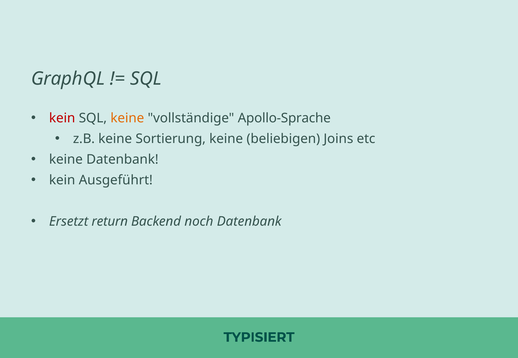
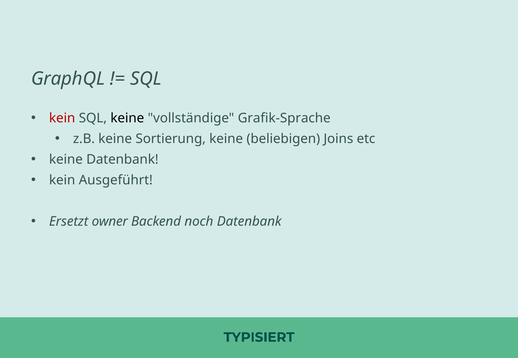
keine colour: orange -> black (127, 118)
Apollo-Sprache: Apollo-Sprache -> Grafik-Sprache (284, 118)
return: return -> owner (110, 222)
